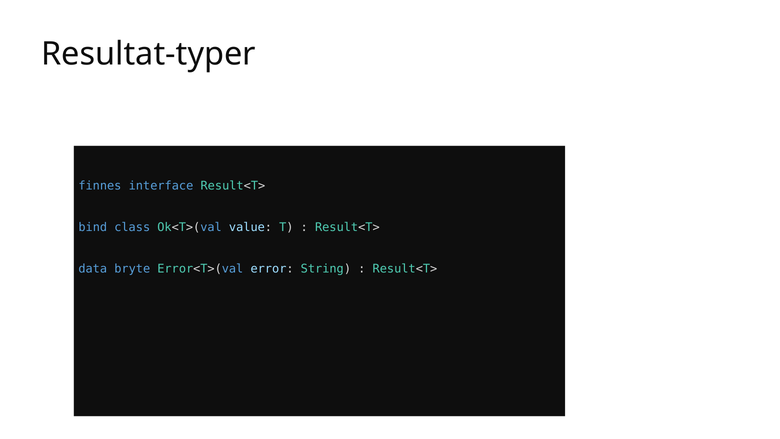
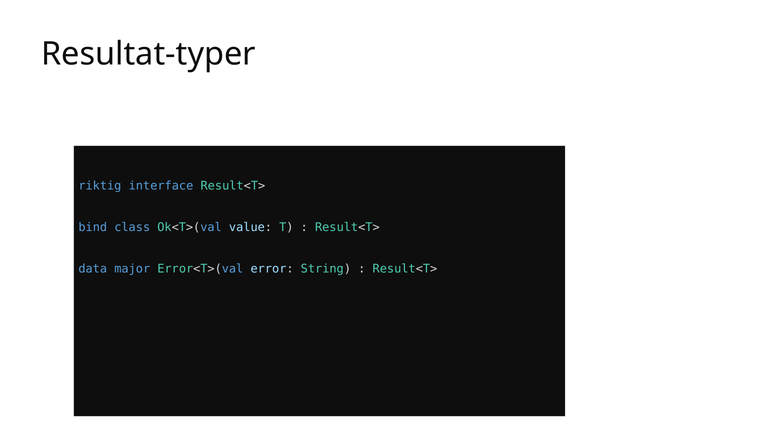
finnes: finnes -> riktig (100, 186)
bryte: bryte -> major (132, 269)
